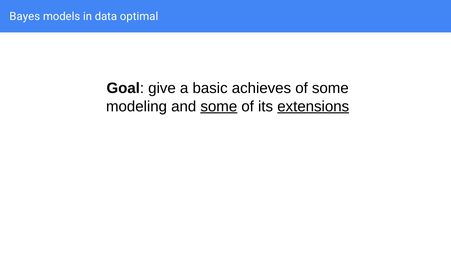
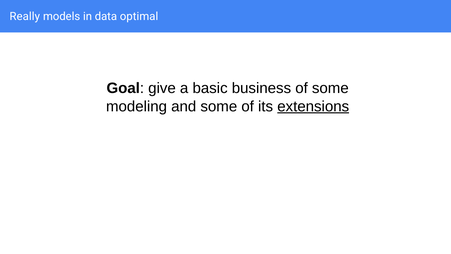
Bayes: Bayes -> Really (25, 16)
achieves: achieves -> business (261, 88)
some underline: present -> none (219, 106)
